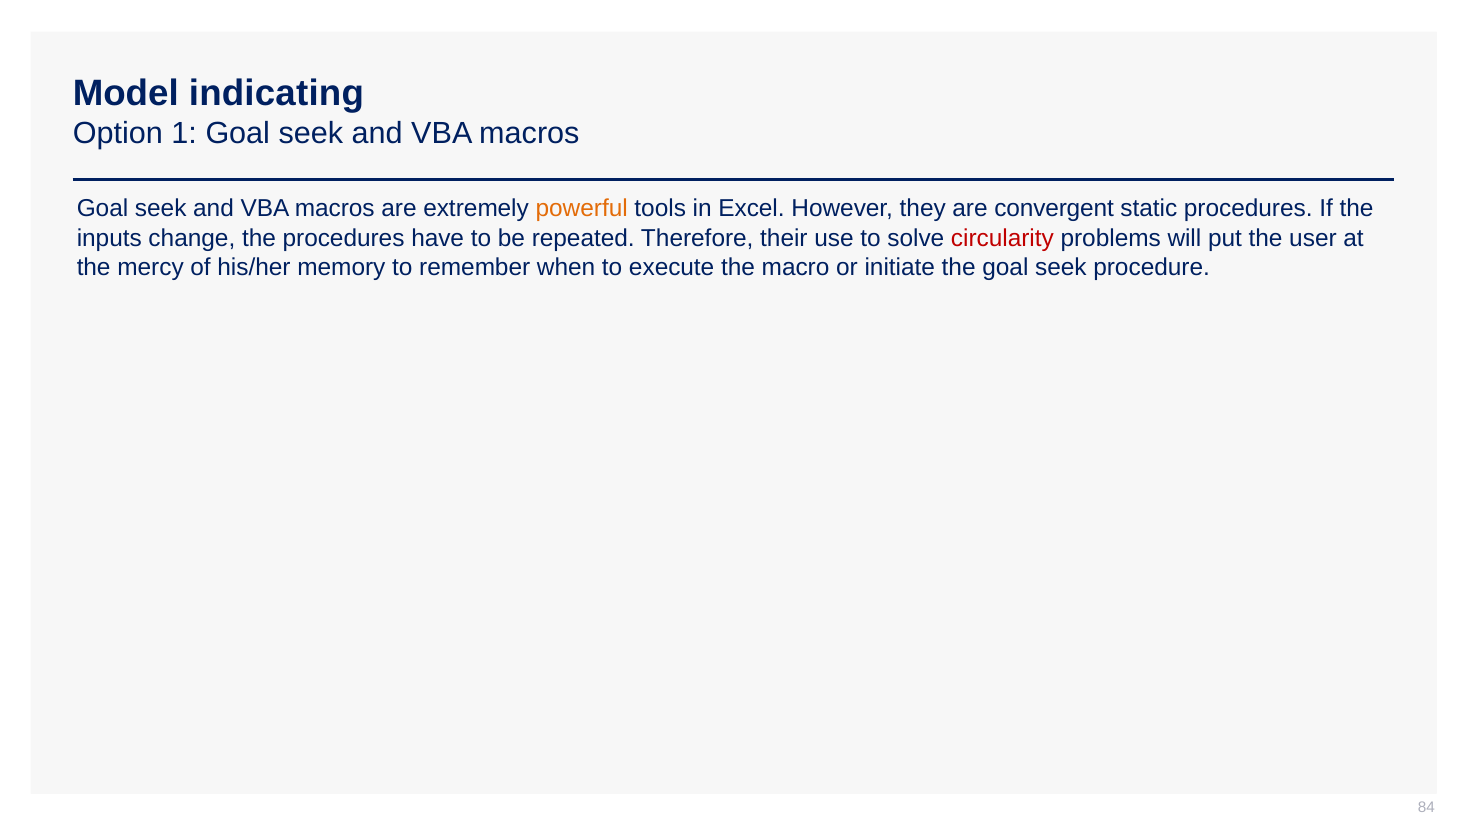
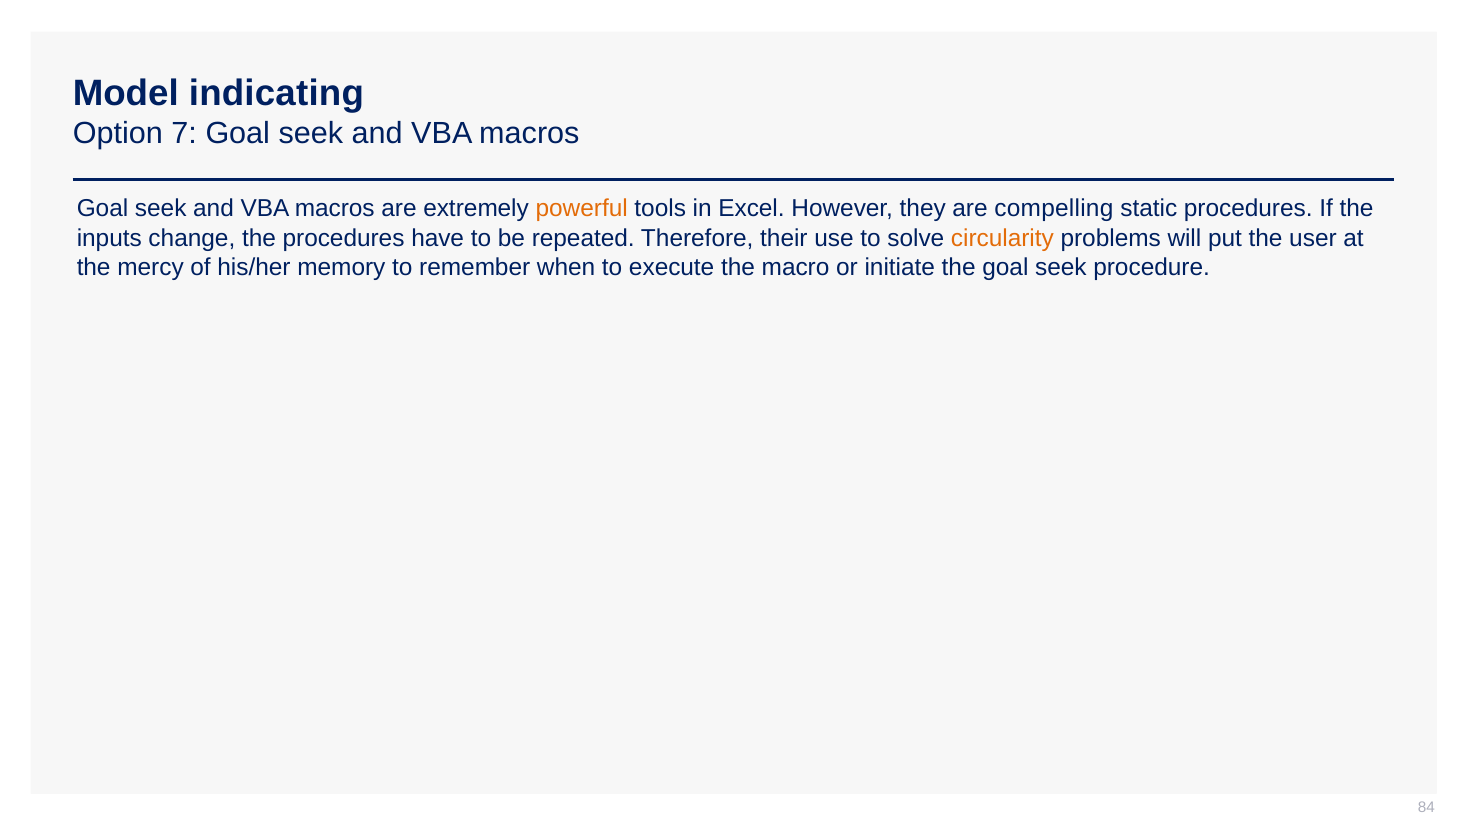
1: 1 -> 7 (184, 134)
convergent: convergent -> compelling (1054, 209)
circularity colour: red -> orange (1002, 238)
